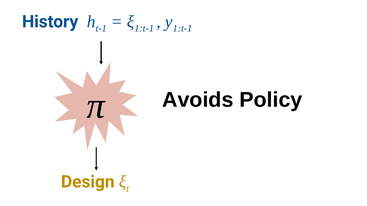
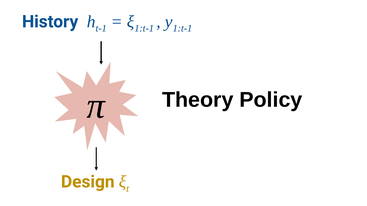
Avoids: Avoids -> Theory (198, 100)
